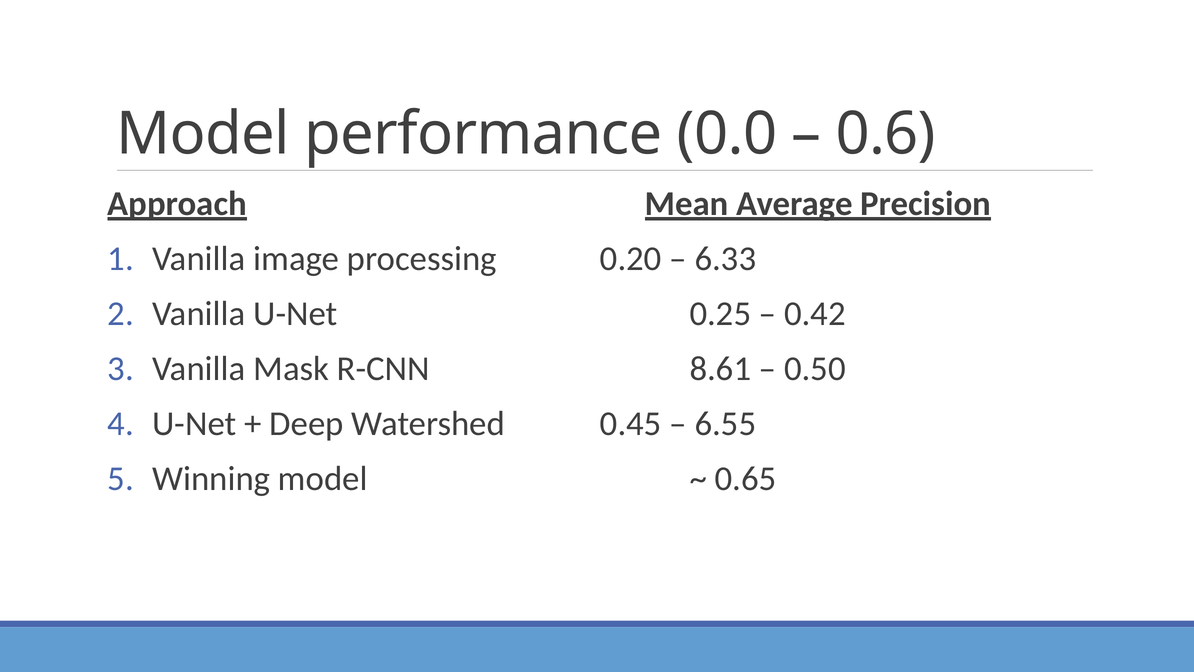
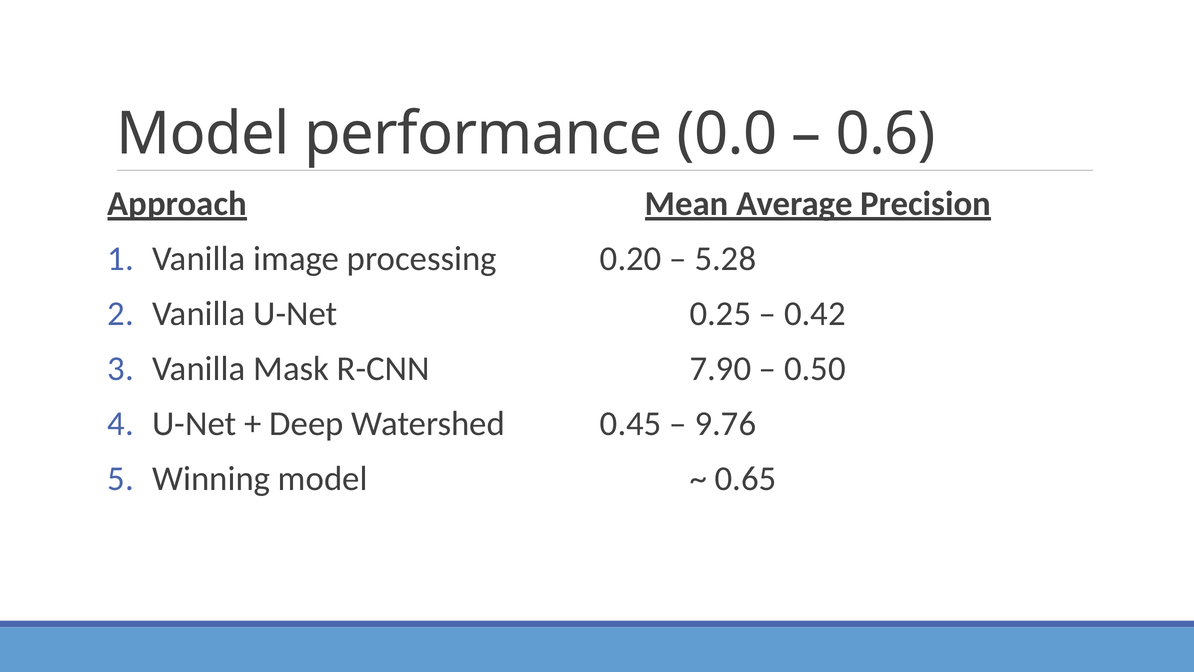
6.33: 6.33 -> 5.28 (725, 259)
8.61: 8.61 -> 7.90 (720, 369)
6.55: 6.55 -> 9.76 (725, 424)
